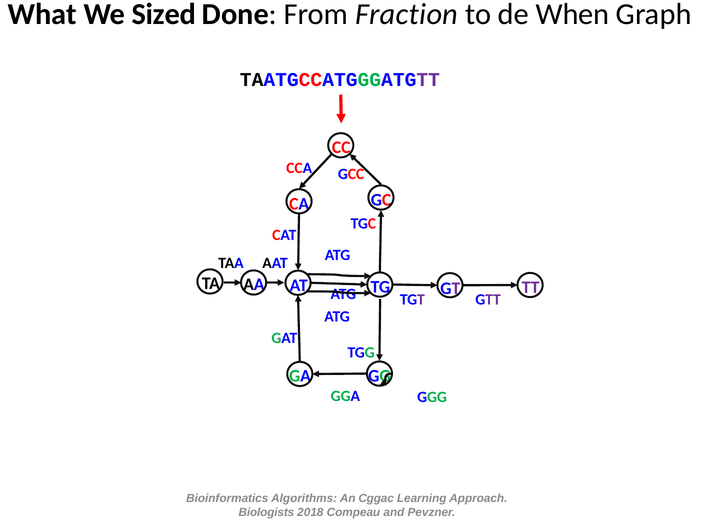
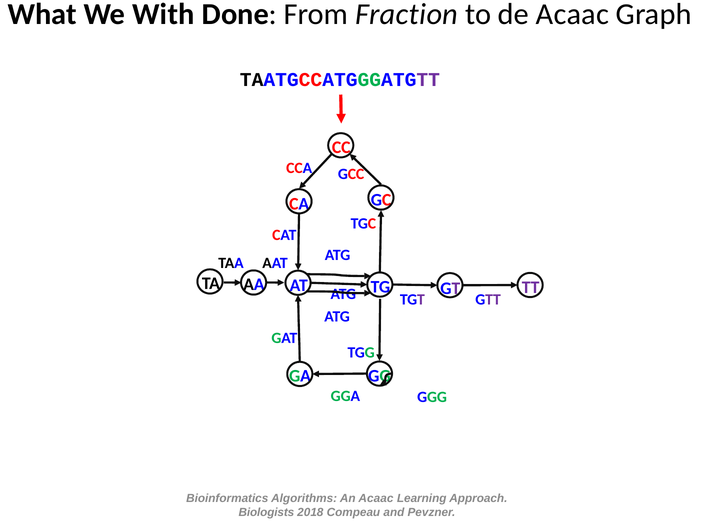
Sized: Sized -> With (163, 14)
de When: When -> Acaac (572, 14)
An Cggac: Cggac -> Acaac (376, 499)
